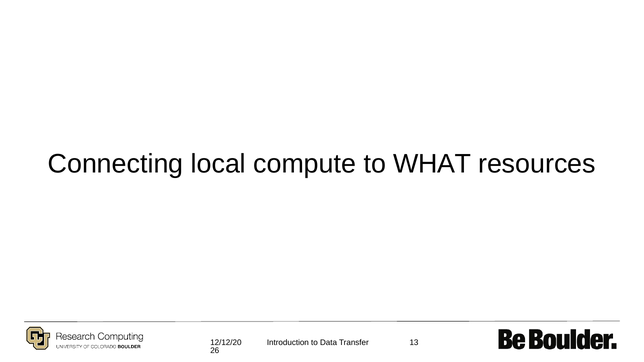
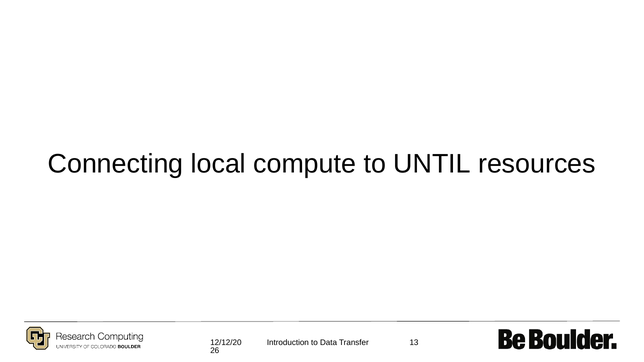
WHAT: WHAT -> UNTIL (432, 164)
